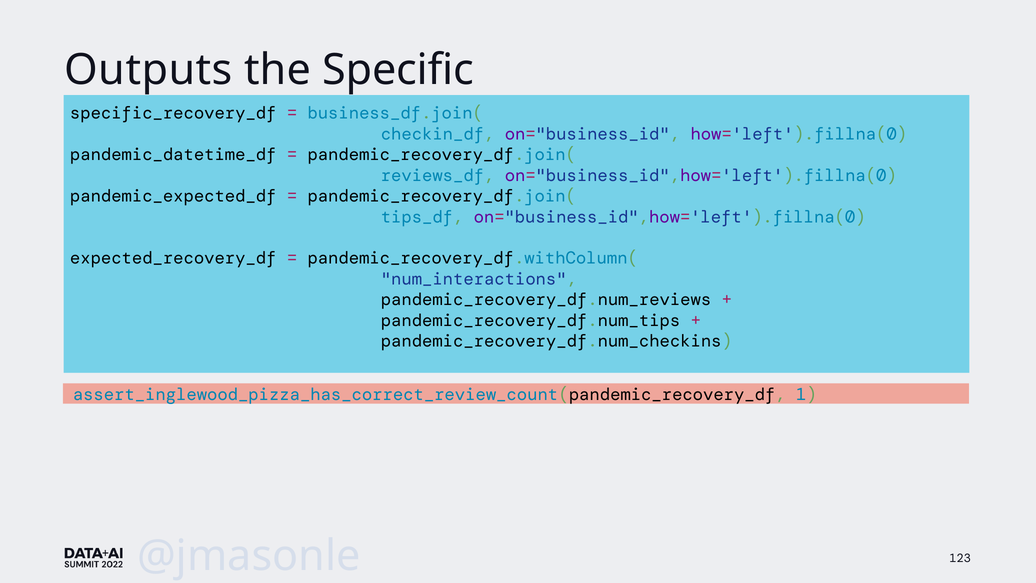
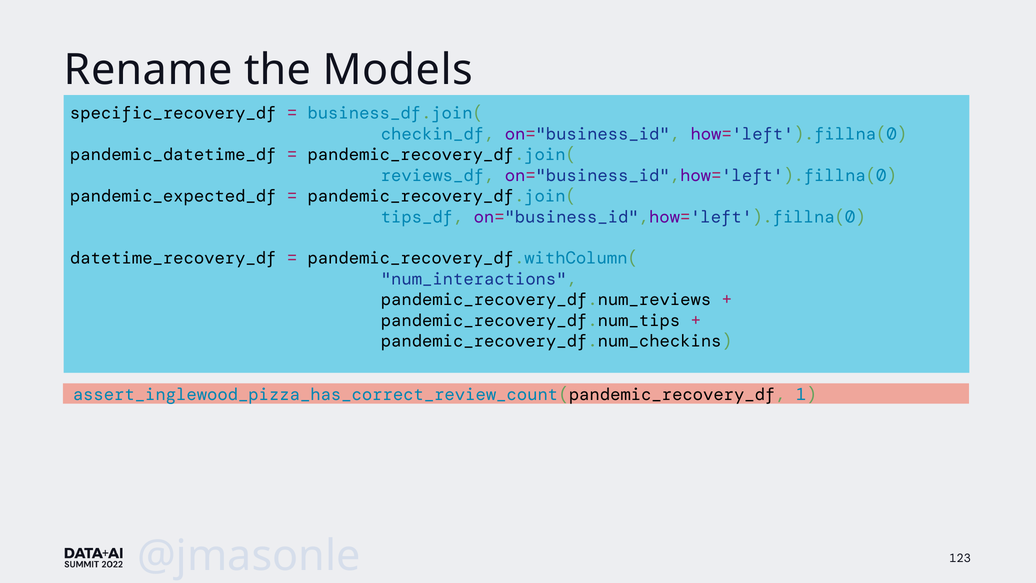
Outputs: Outputs -> Rename (148, 70)
Specific: Specific -> Models (398, 70)
expected_recovery_df: expected_recovery_df -> datetime_recovery_df (173, 258)
